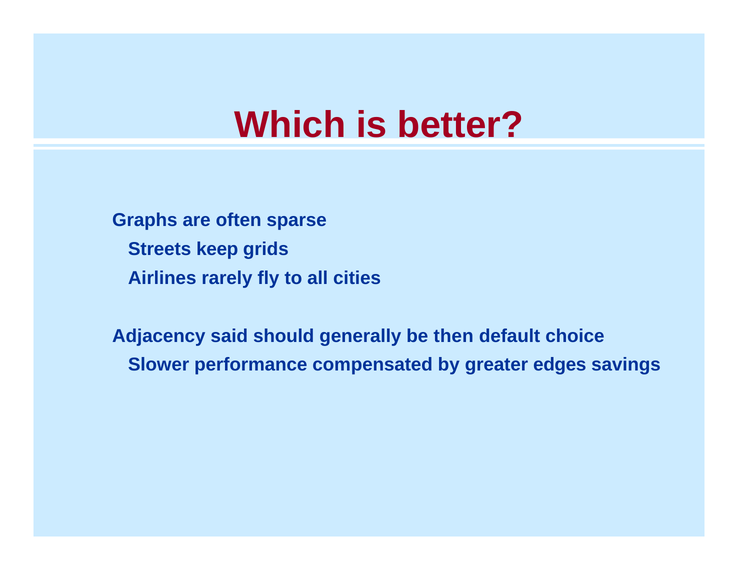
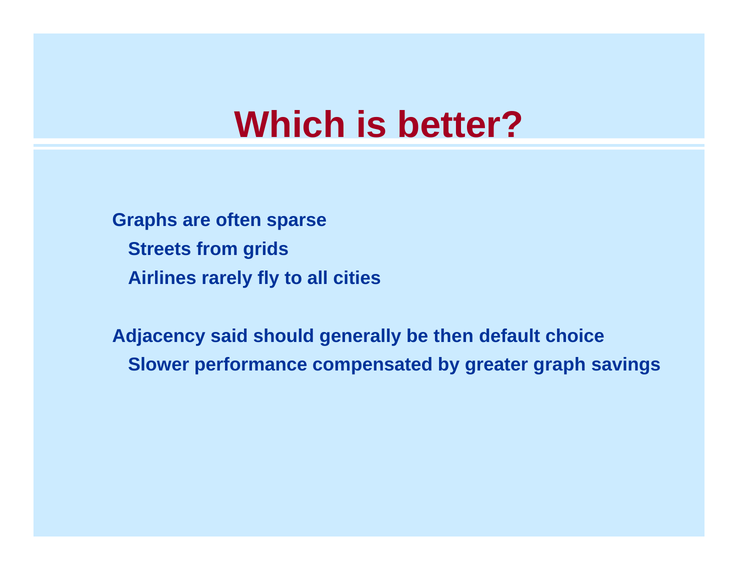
keep: keep -> from (217, 249)
edges: edges -> graph (560, 365)
